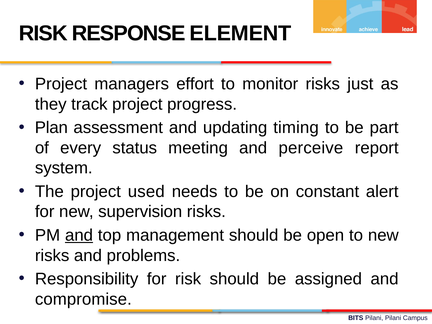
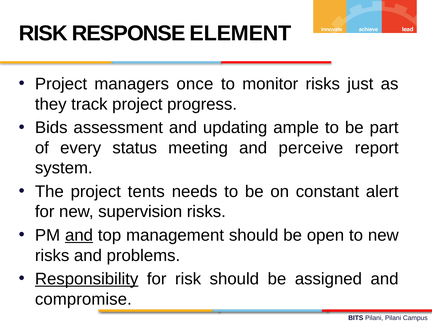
effort: effort -> once (195, 84)
Plan: Plan -> Bids (51, 128)
timing: timing -> ample (296, 128)
used: used -> tents (146, 192)
Responsibility underline: none -> present (87, 279)
